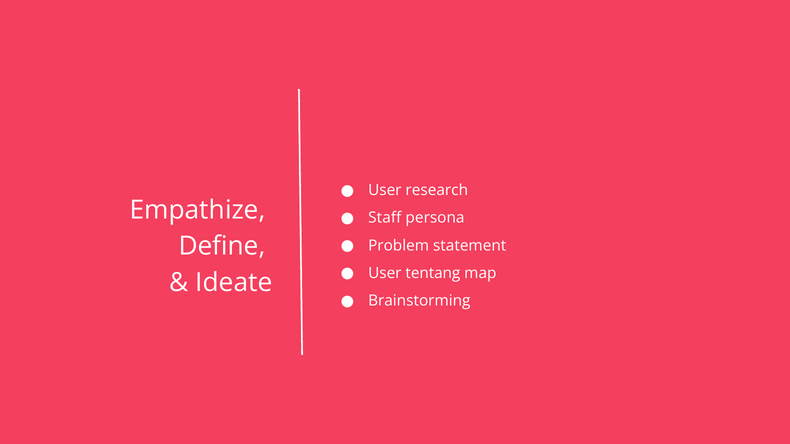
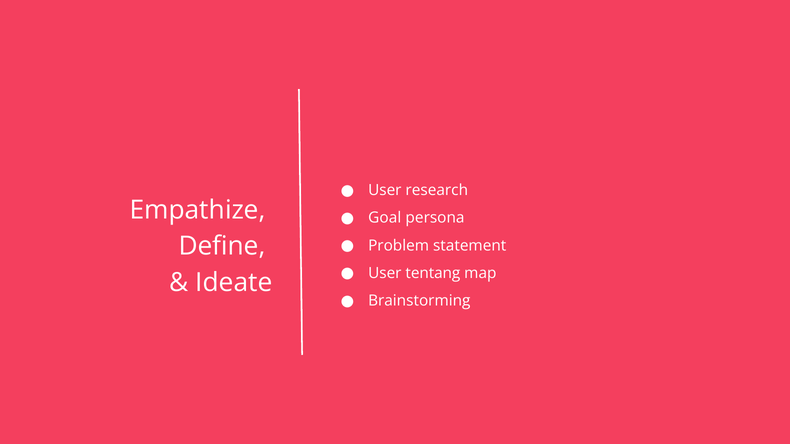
Staff: Staff -> Goal (385, 218)
